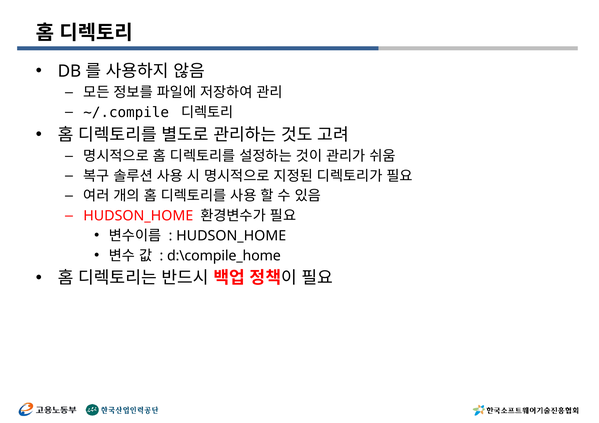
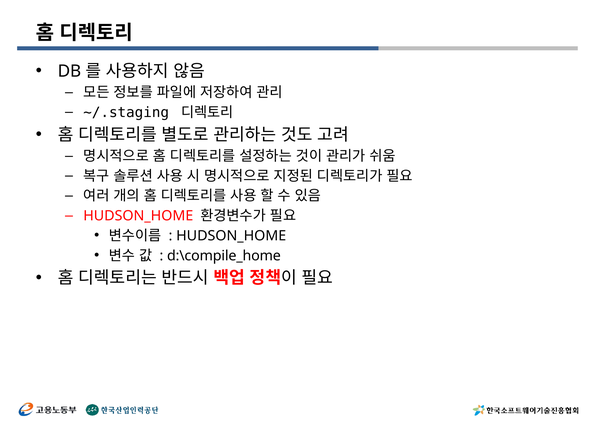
~/.compile: ~/.compile -> ~/.staging (126, 113)
